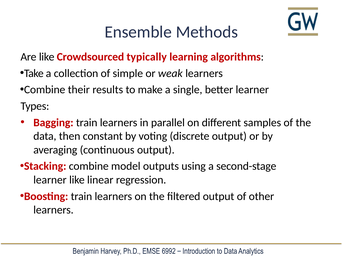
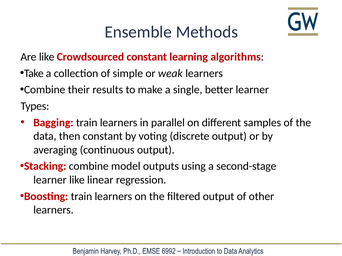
Crowdsourced typically: typically -> constant (147, 57)
